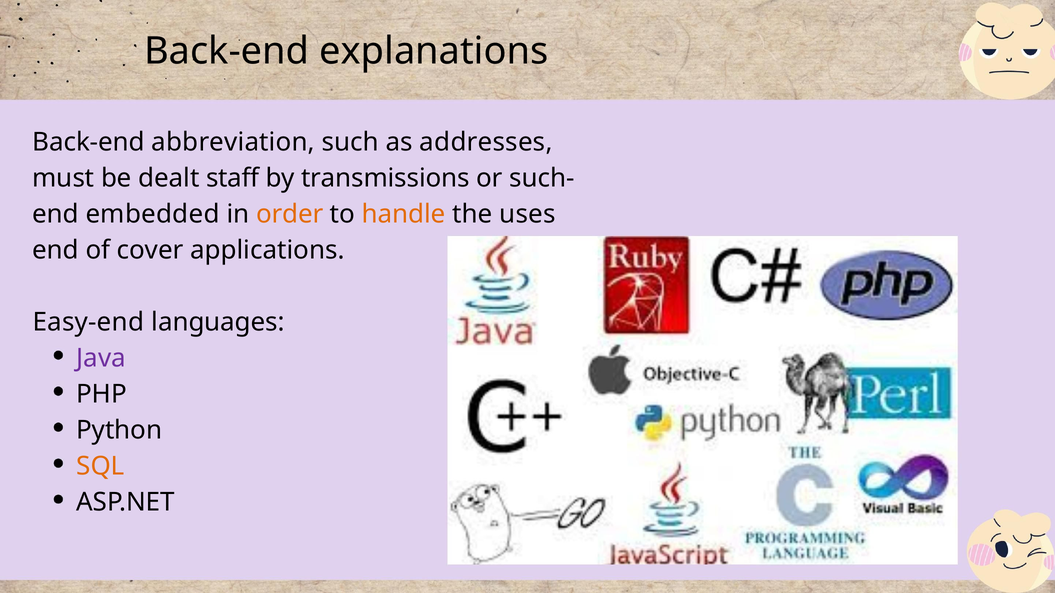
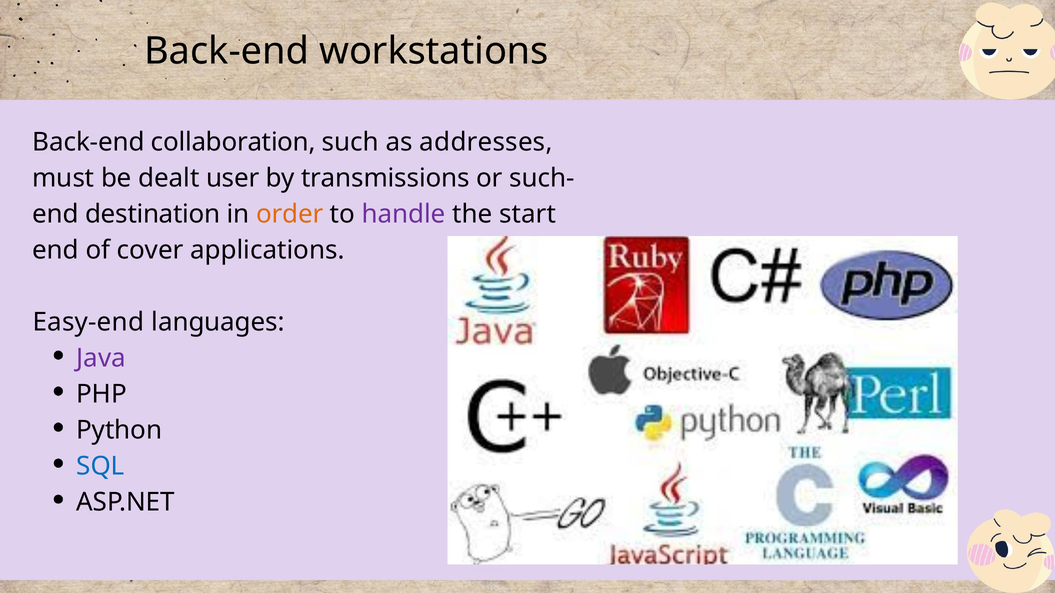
explanations: explanations -> workstations (434, 51)
abbreviation: abbreviation -> collaboration (233, 142)
staff: staff -> user (233, 178)
embedded: embedded -> destination (153, 214)
handle colour: orange -> purple (404, 214)
uses: uses -> start (528, 214)
SQL colour: orange -> blue (100, 466)
